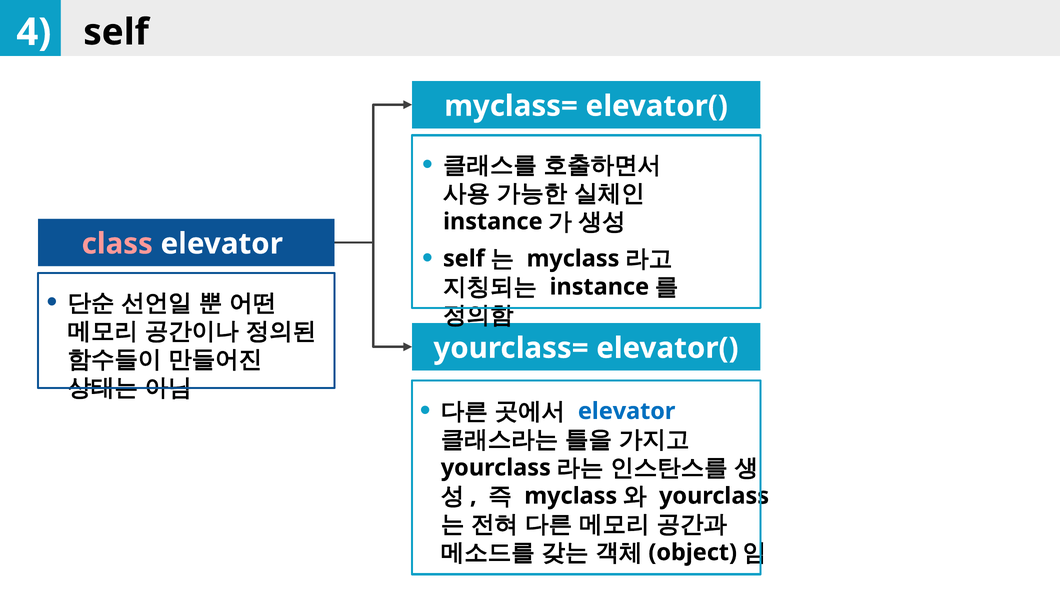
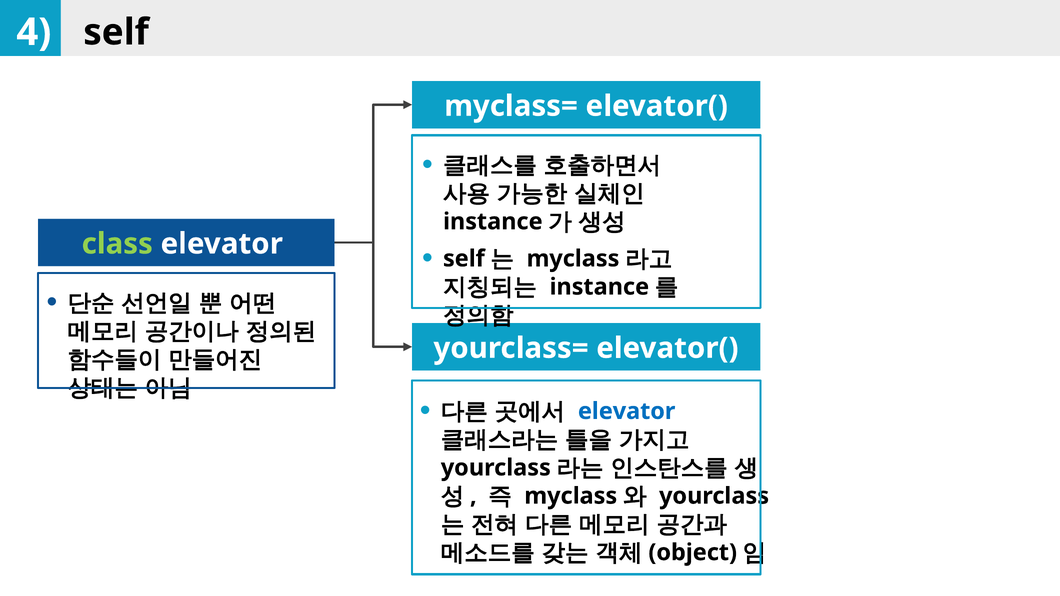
class colour: pink -> light green (117, 244)
